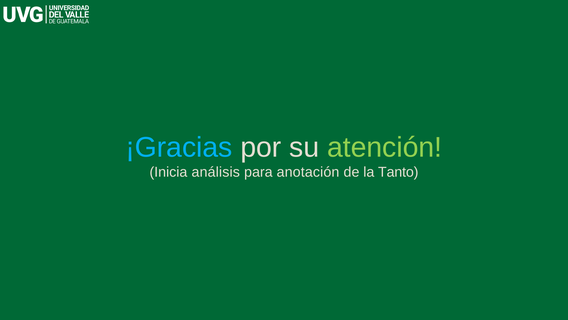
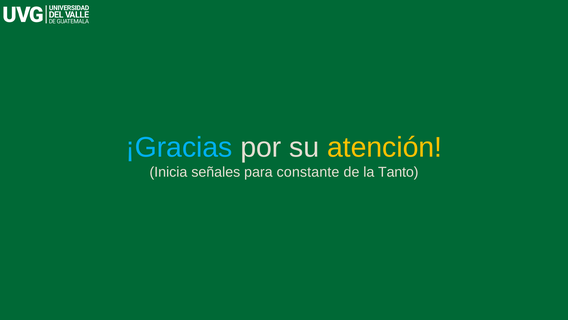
atención colour: light green -> yellow (385, 147)
análisis: análisis -> señales (216, 172)
anotación: anotación -> constante (308, 172)
